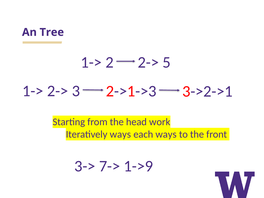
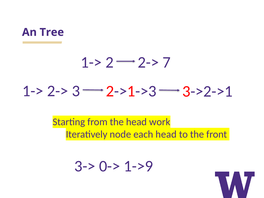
5: 5 -> 7 (167, 62)
Iteratively ways: ways -> node (120, 134)
each ways: ways -> head (166, 134)
7->: 7-> -> 0-> (110, 166)
